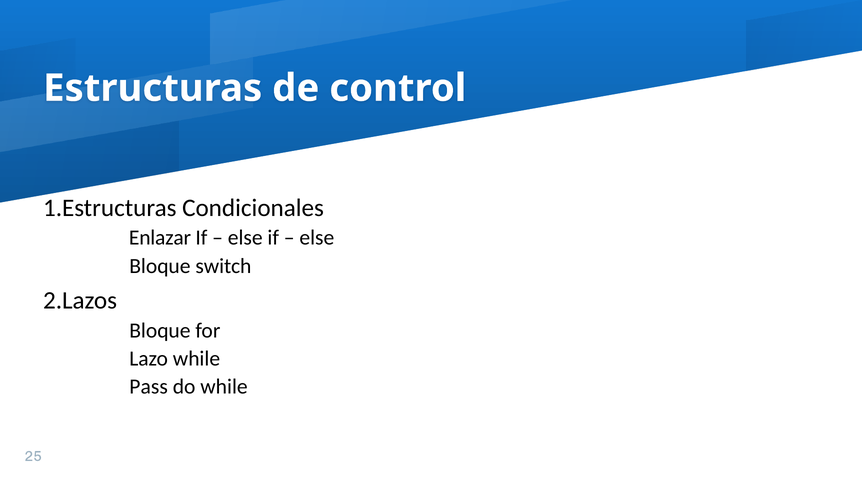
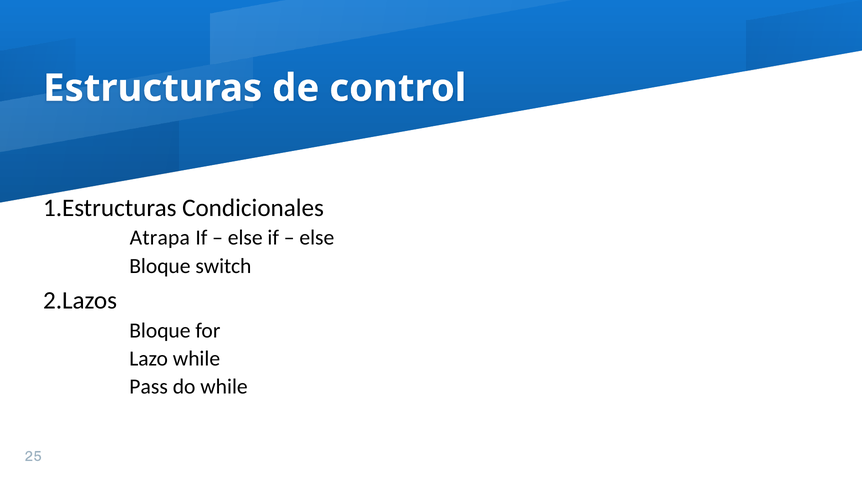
Enlazar: Enlazar -> Atrapa (160, 238)
